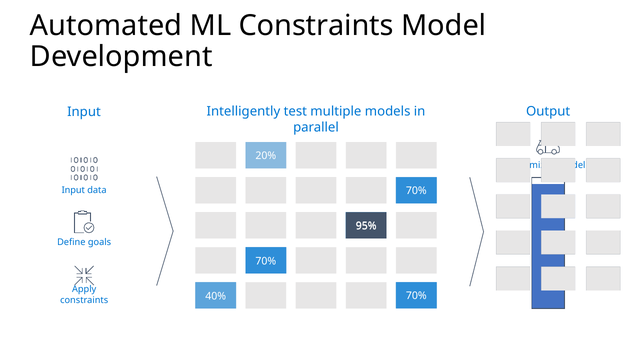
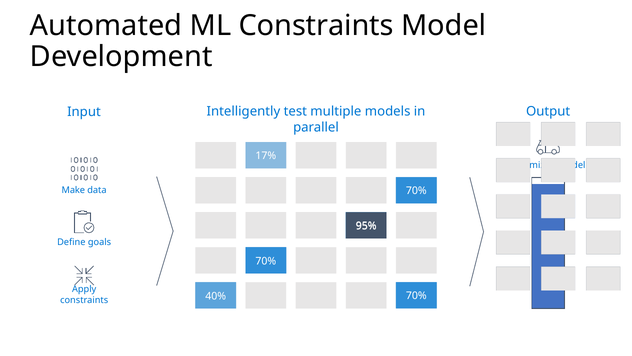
20%: 20% -> 17% (266, 156)
Input: Input -> Make (73, 190)
